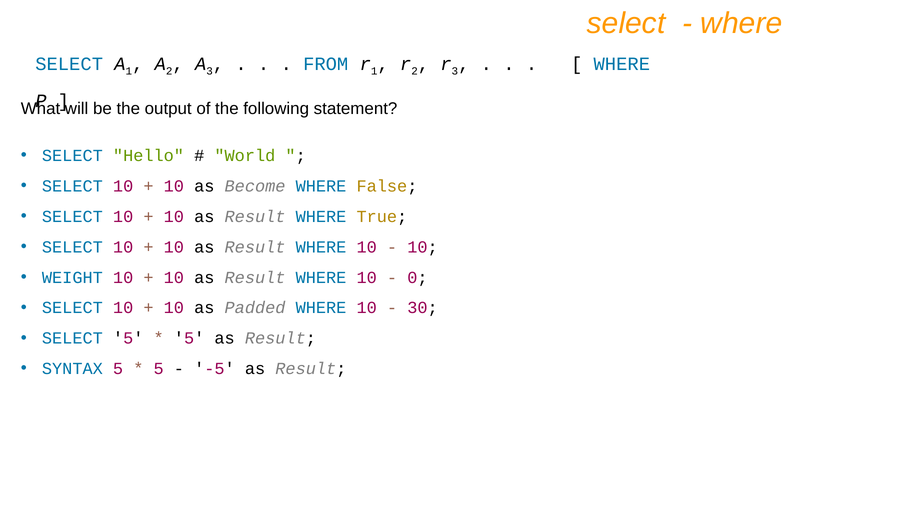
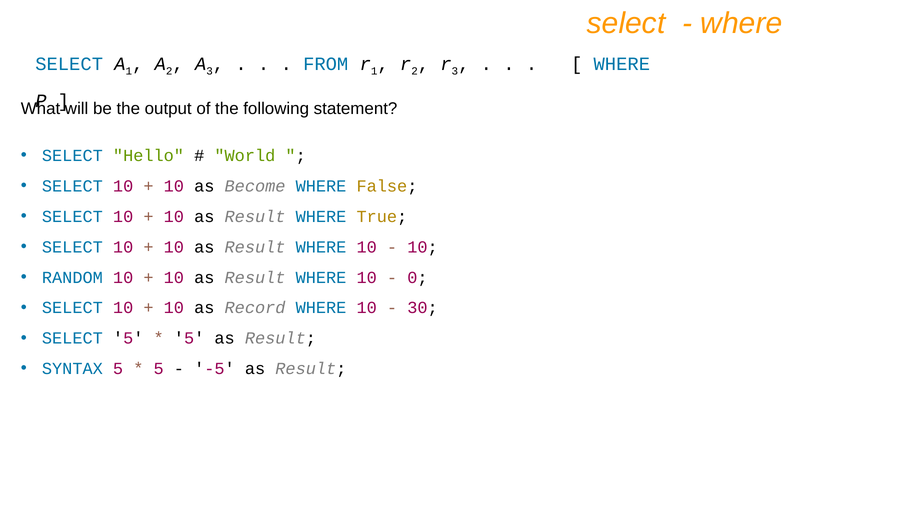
WEIGHT: WEIGHT -> RANDOM (72, 278)
Padded: Padded -> Record (255, 308)
